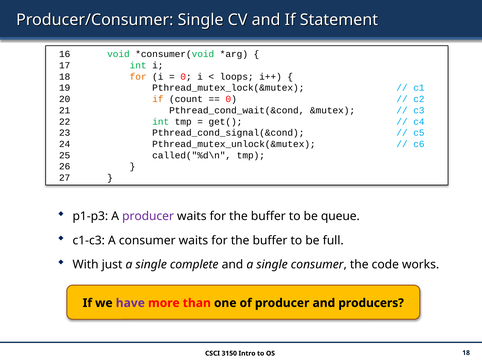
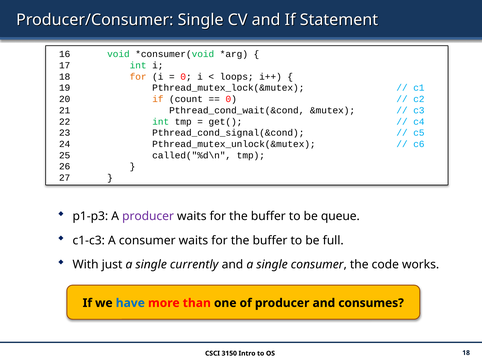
complete: complete -> currently (194, 265)
have colour: purple -> blue (130, 303)
producers: producers -> consumes (371, 303)
